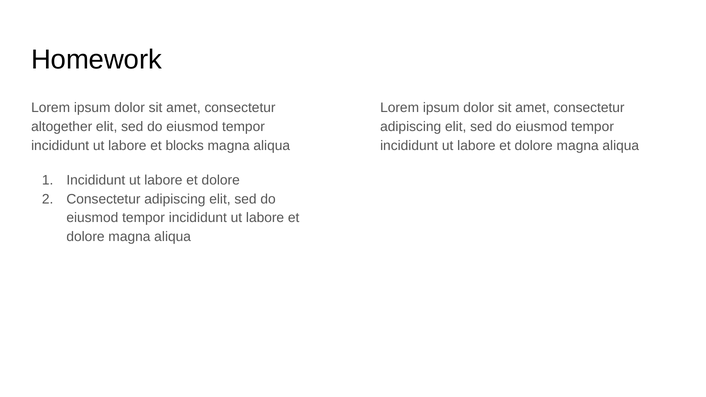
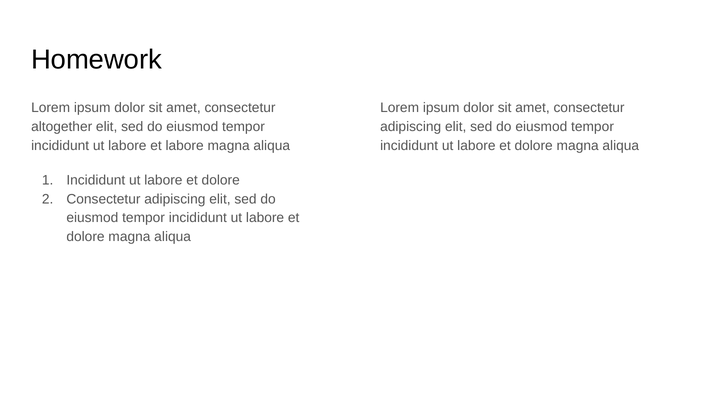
et blocks: blocks -> labore (185, 146)
